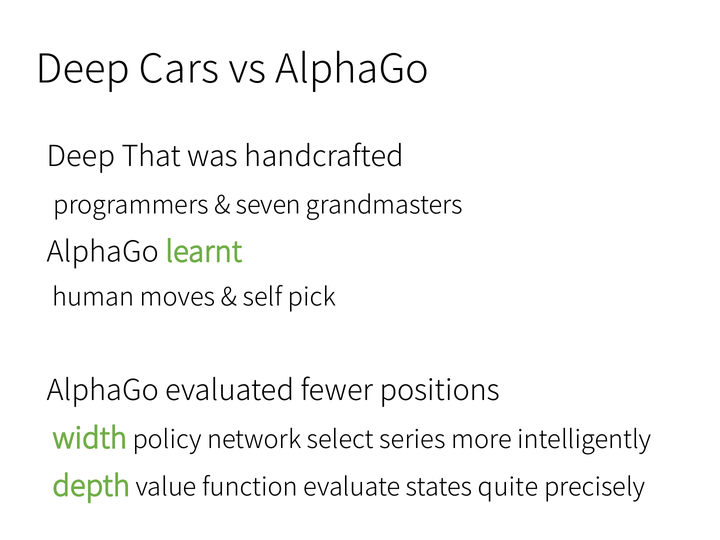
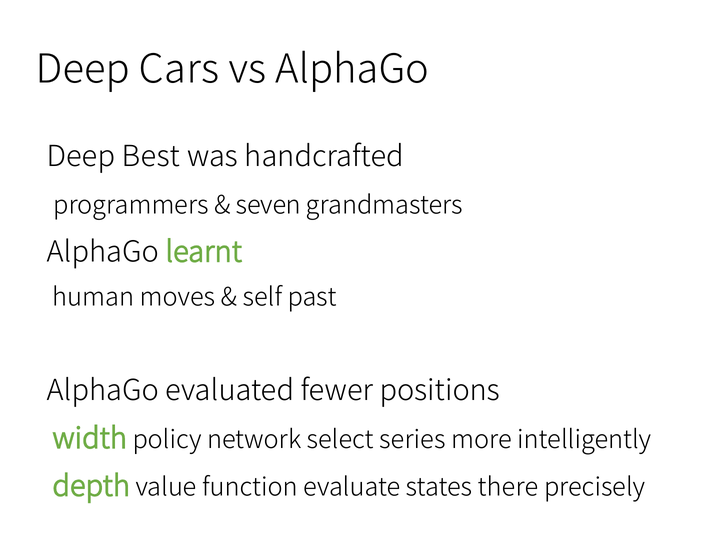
That: That -> Best (151, 157)
pick: pick -> past (312, 297)
quite: quite -> there (508, 487)
